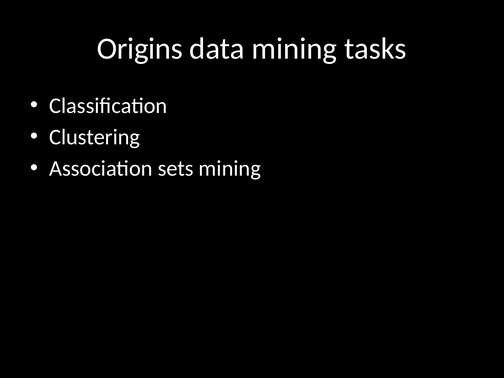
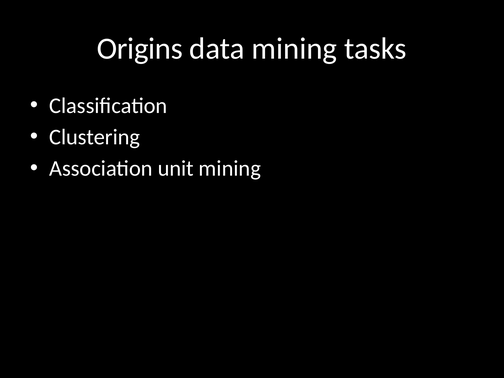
sets: sets -> unit (176, 168)
